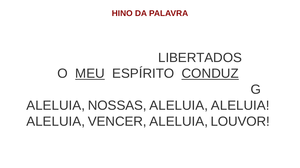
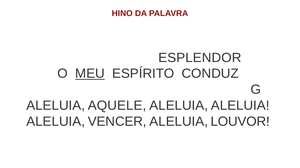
LIBERTADOS: LIBERTADOS -> ESPLENDOR (200, 58)
CONDUZ underline: present -> none (210, 74)
NOSSAS: NOSSAS -> AQUELE (117, 106)
